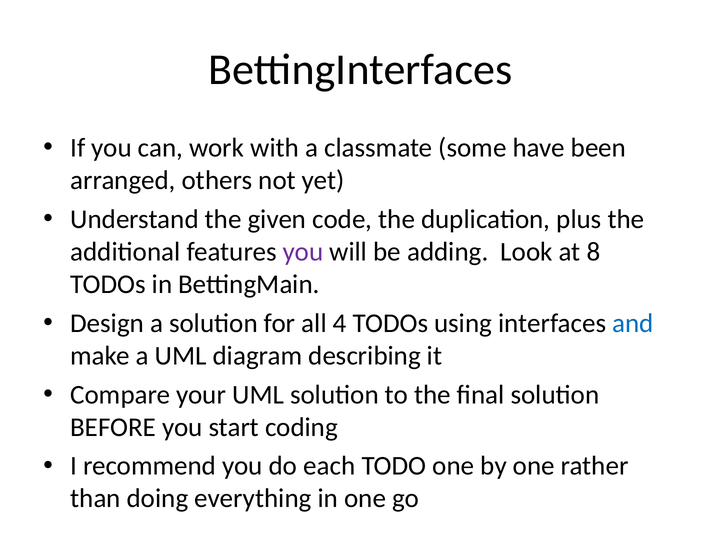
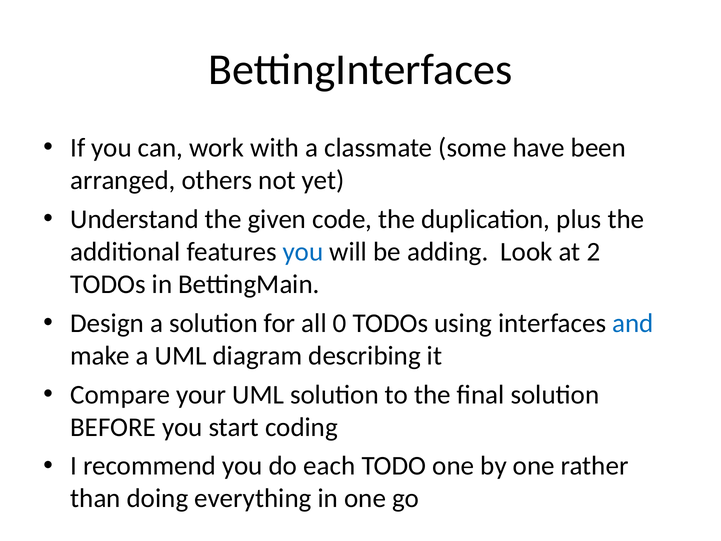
you colour: purple -> blue (303, 252)
8: 8 -> 2 (593, 252)
4: 4 -> 0 (340, 323)
